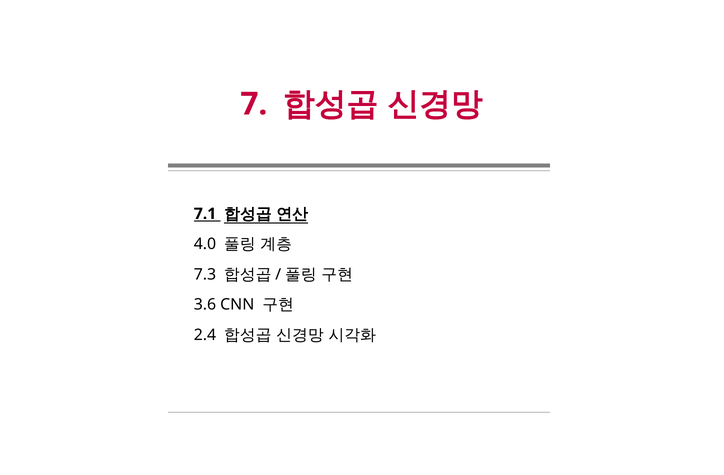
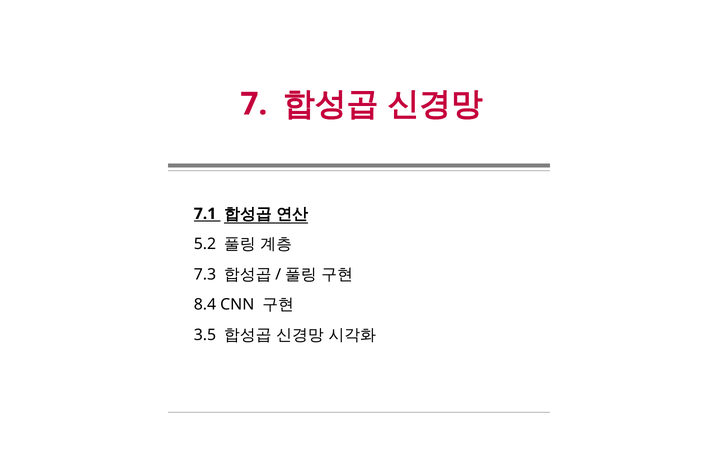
4.0: 4.0 -> 5.2 (205, 244)
3.6: 3.6 -> 8.4 (205, 305)
2.4: 2.4 -> 3.5 (205, 335)
